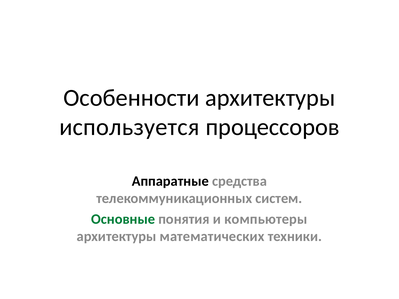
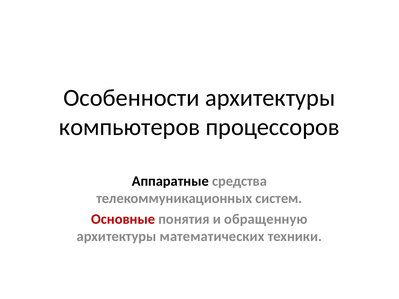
используется: используется -> компьютеров (130, 127)
Основные colour: green -> red (123, 219)
компьютеры: компьютеры -> обращенную (266, 219)
